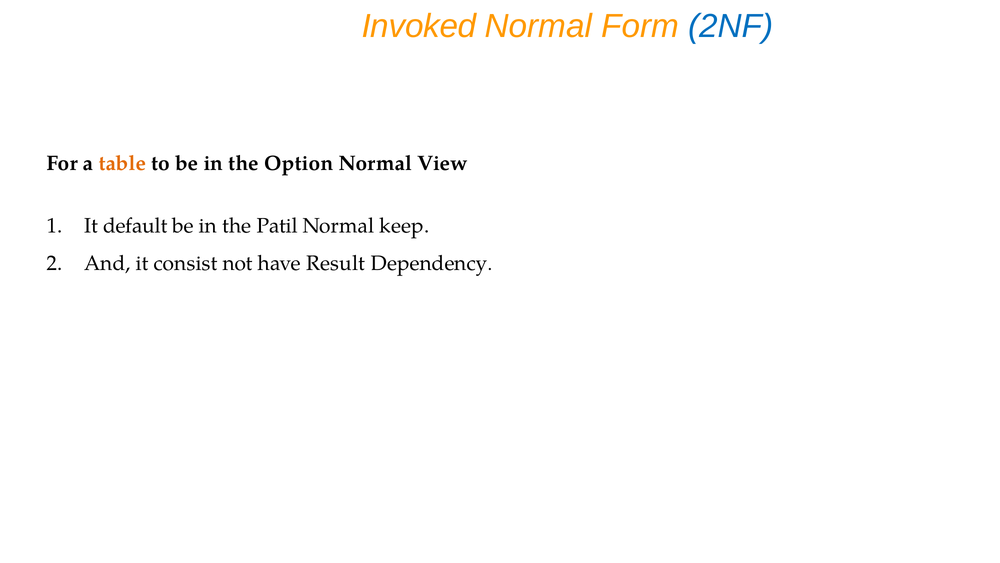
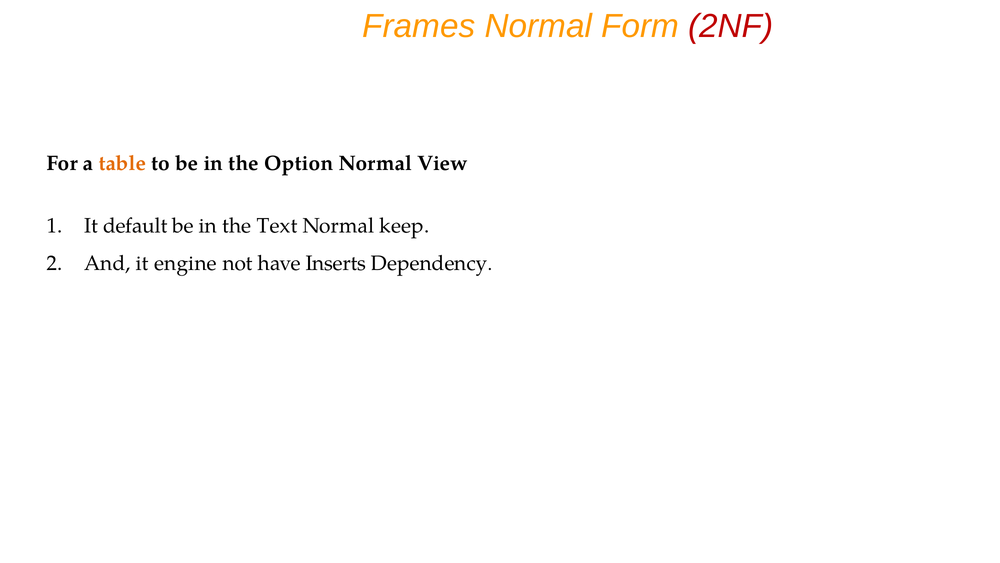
Invoked: Invoked -> Frames (419, 26)
2NF colour: blue -> red (731, 26)
Patil: Patil -> Text (277, 226)
consist: consist -> engine (185, 263)
Result: Result -> Inserts (336, 263)
